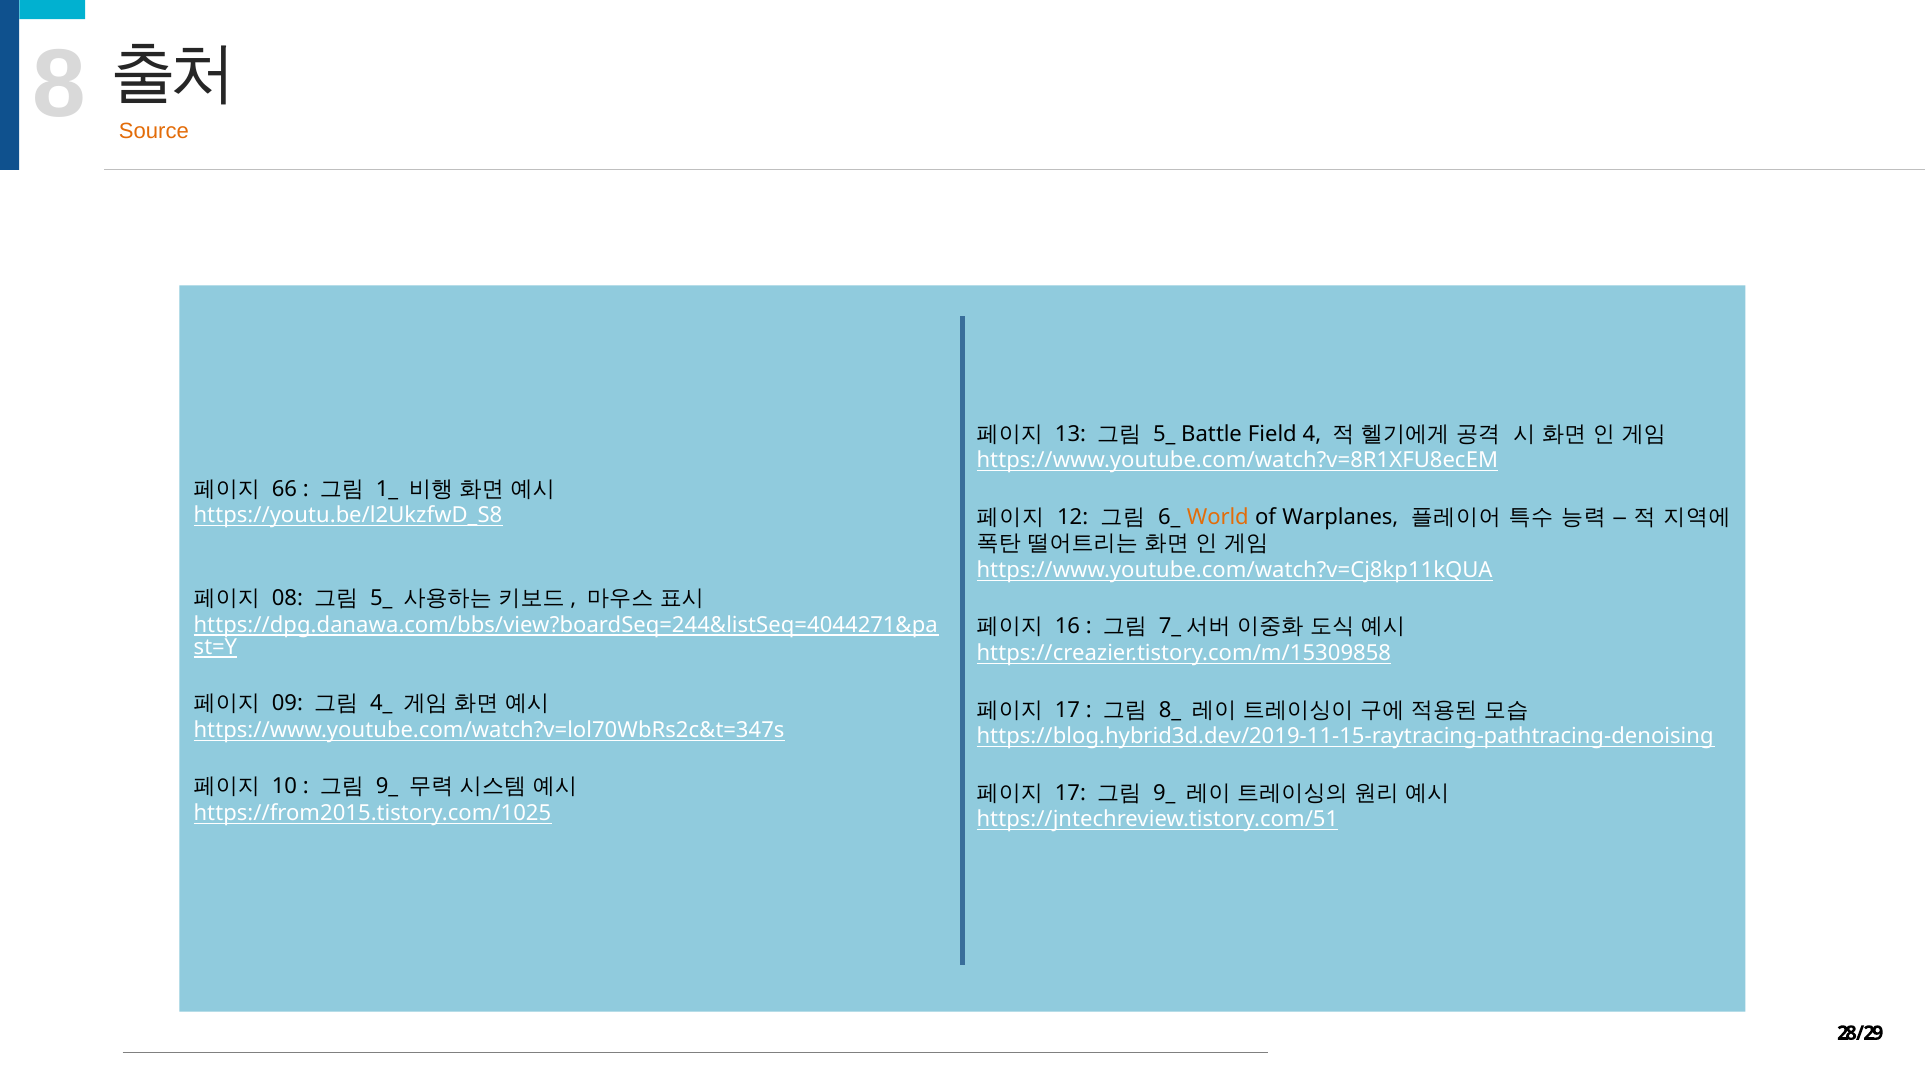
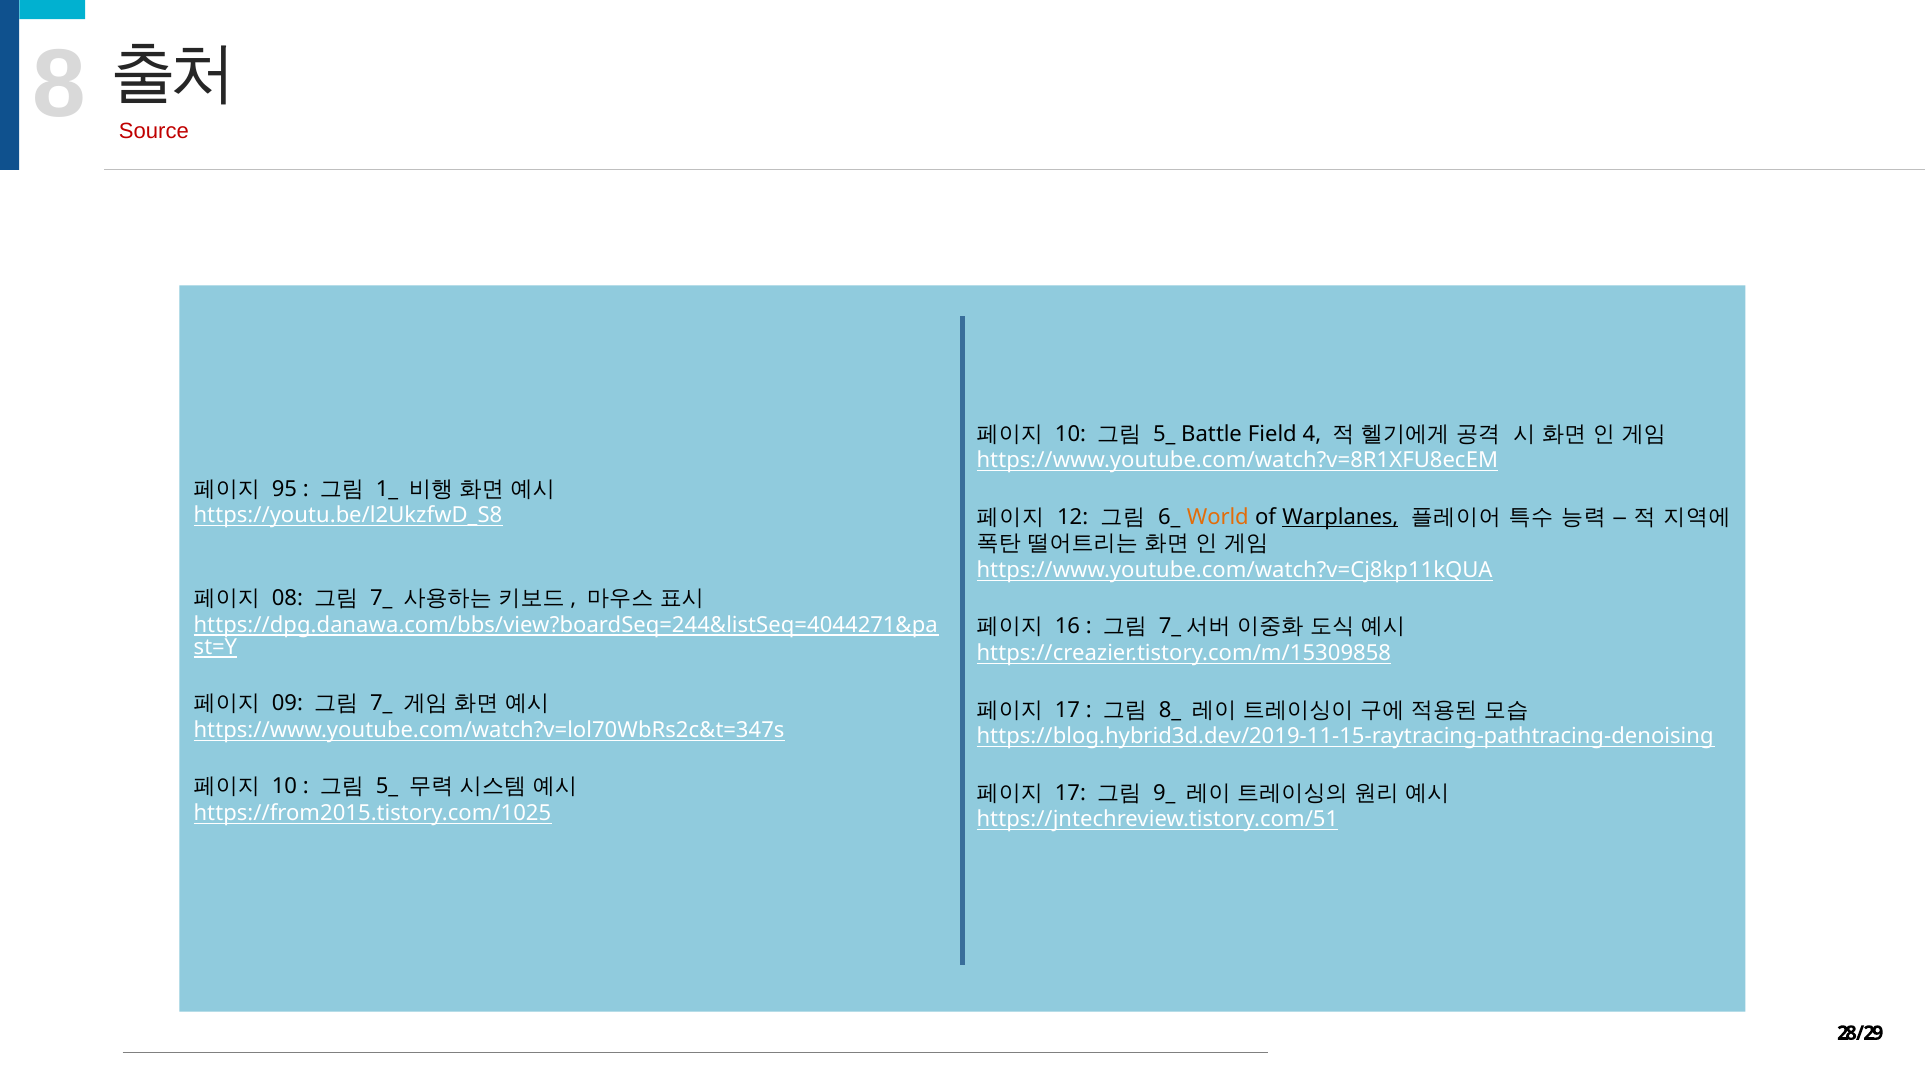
Source colour: orange -> red (154, 132)
13: 13 -> 10 (1070, 434)
66: 66 -> 95 (285, 489)
Warplanes underline: none -> present (1340, 517)
5_: 5_ -> 7_ (381, 598)
4_: 4_ -> 7_ (381, 703)
9_: 9_ -> 5_ (387, 786)
